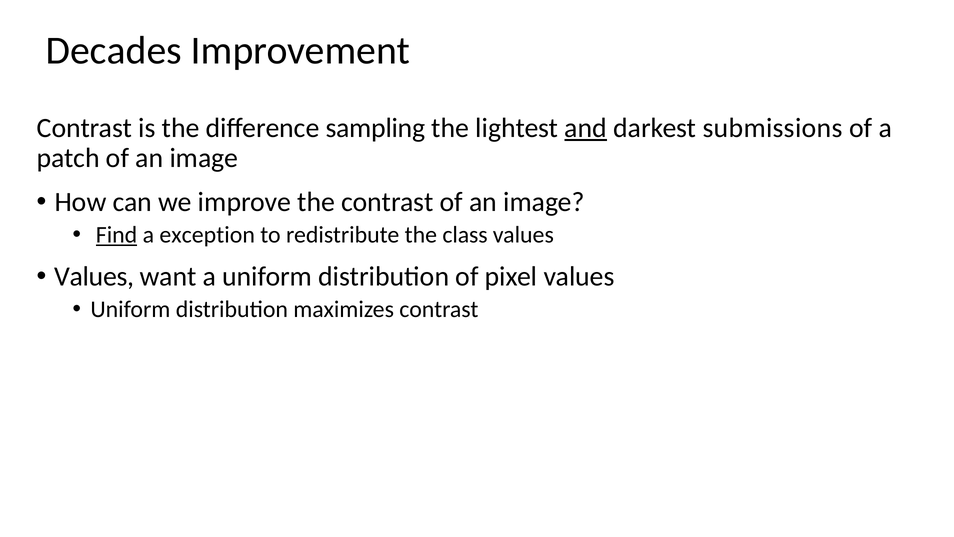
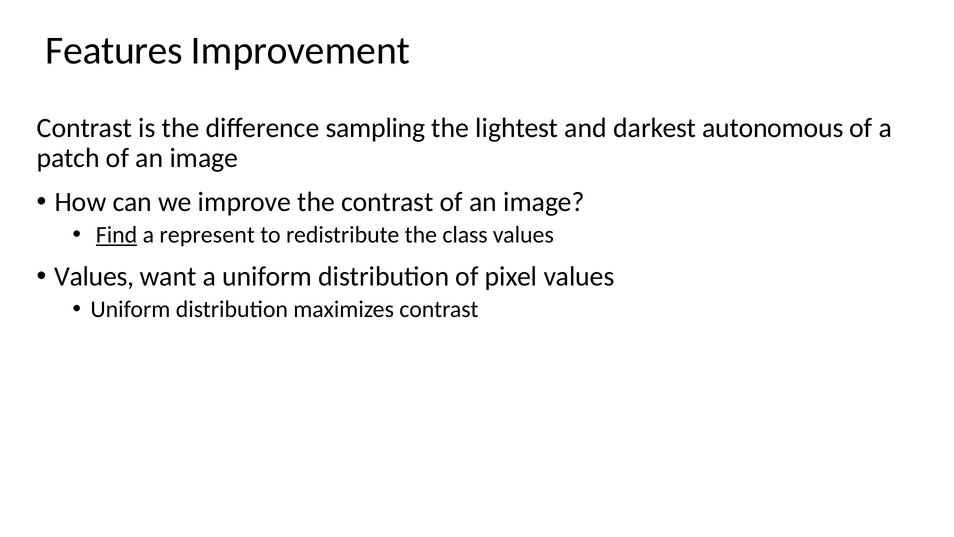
Decades: Decades -> Features (114, 51)
and underline: present -> none (586, 128)
submissions: submissions -> autonomous (773, 128)
exception: exception -> represent (207, 235)
